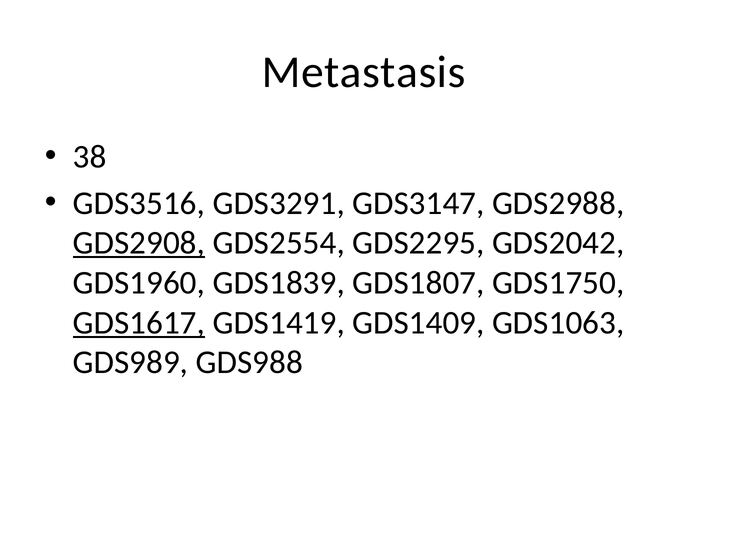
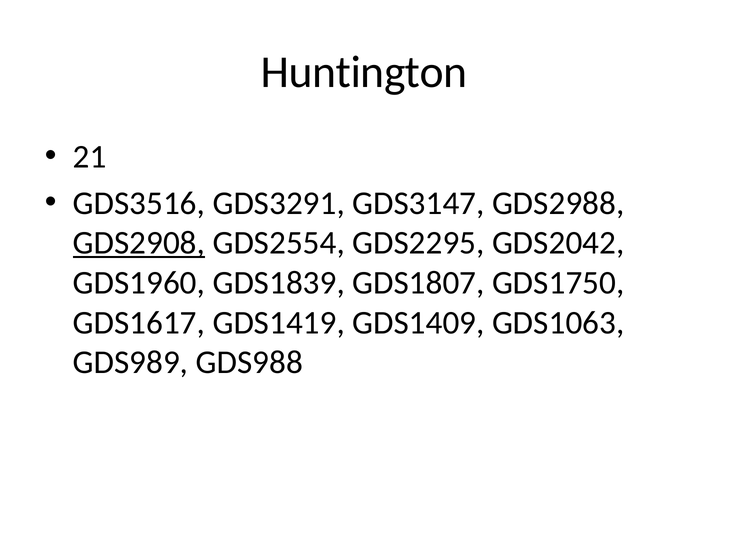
Metastasis: Metastasis -> Huntington (364, 72)
38: 38 -> 21 (90, 157)
GDS1617 underline: present -> none (139, 323)
